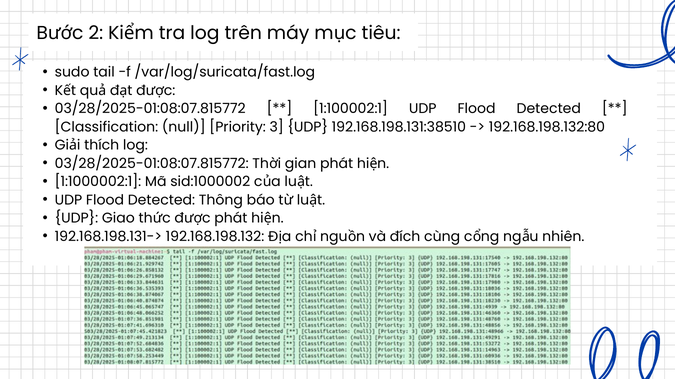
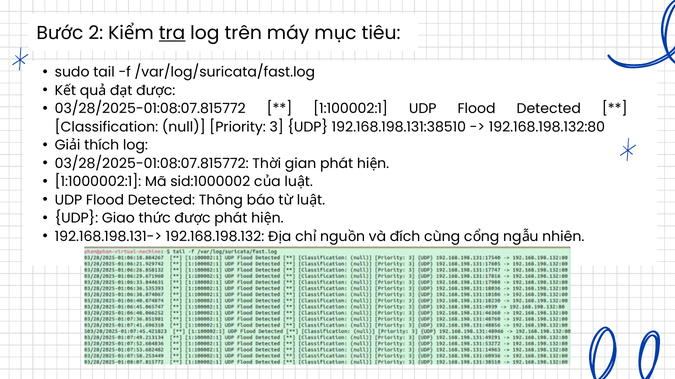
tra underline: none -> present (172, 33)
